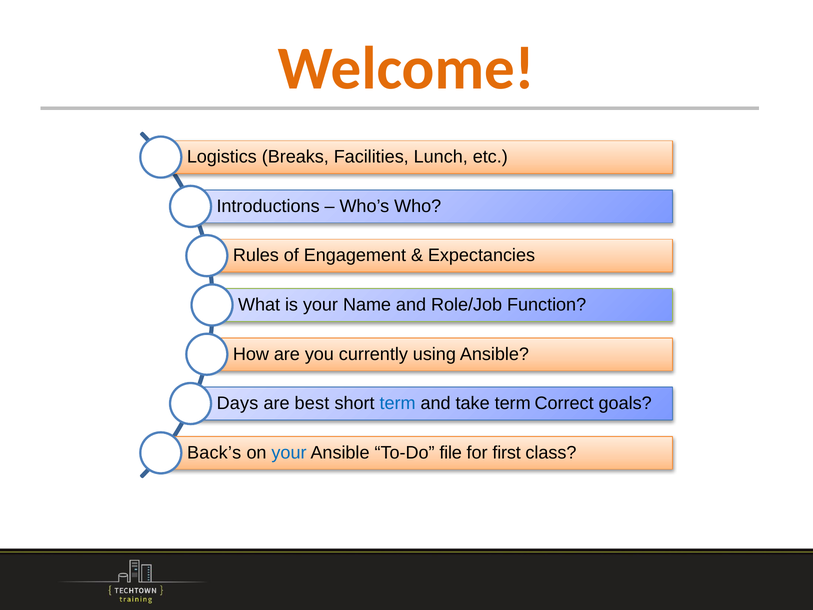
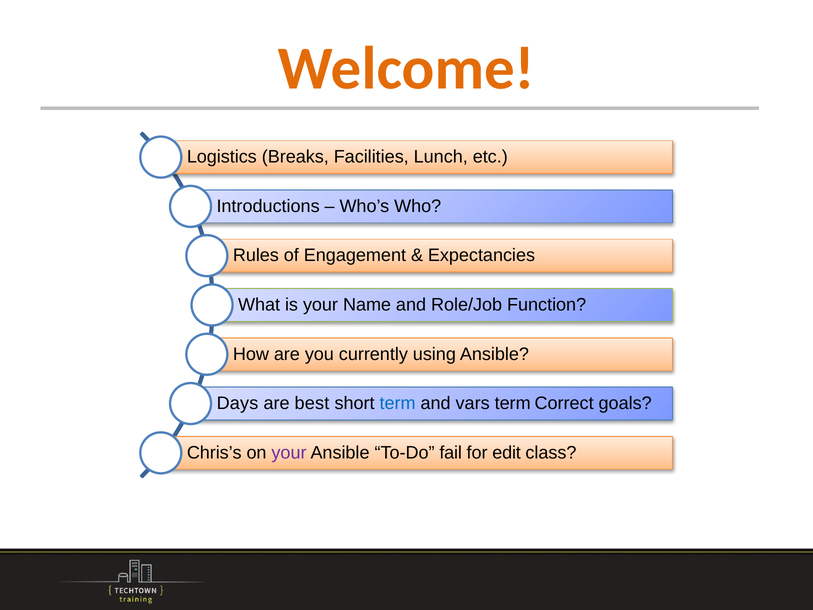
take: take -> vars (473, 403)
Back’s: Back’s -> Chris’s (214, 453)
your colour: blue -> purple (289, 453)
file: file -> fail (451, 453)
first: first -> edit (507, 453)
